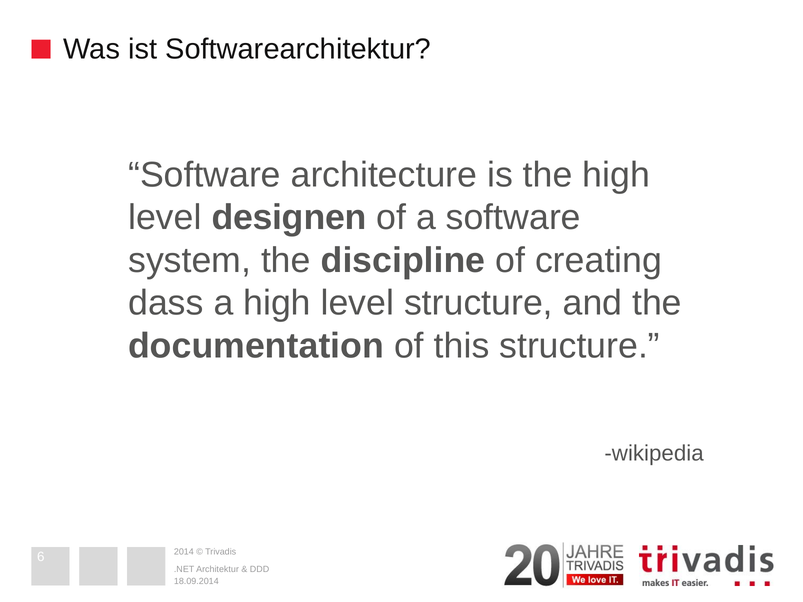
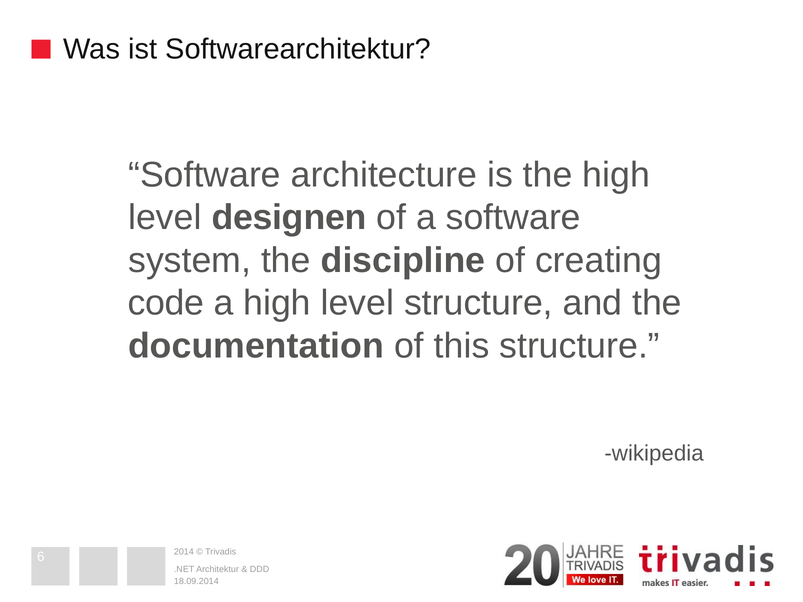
dass: dass -> code (166, 303)
